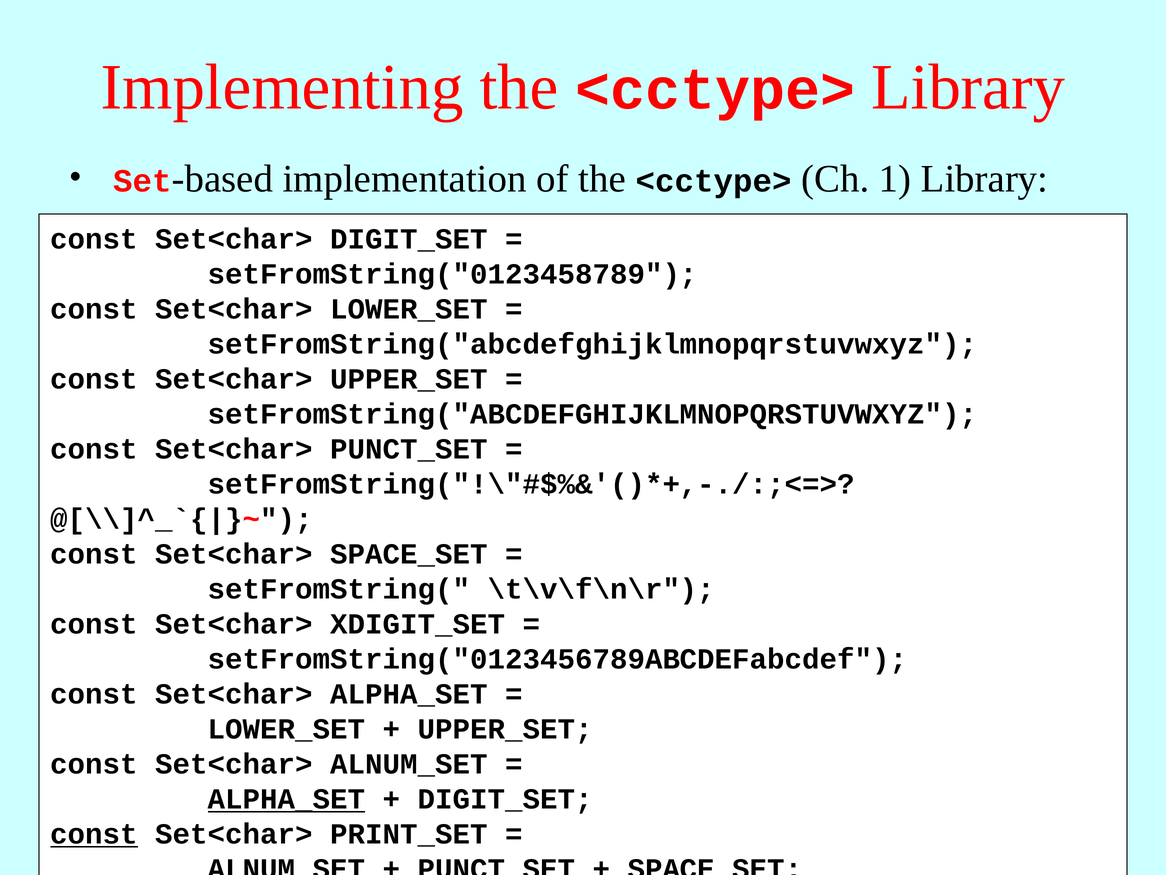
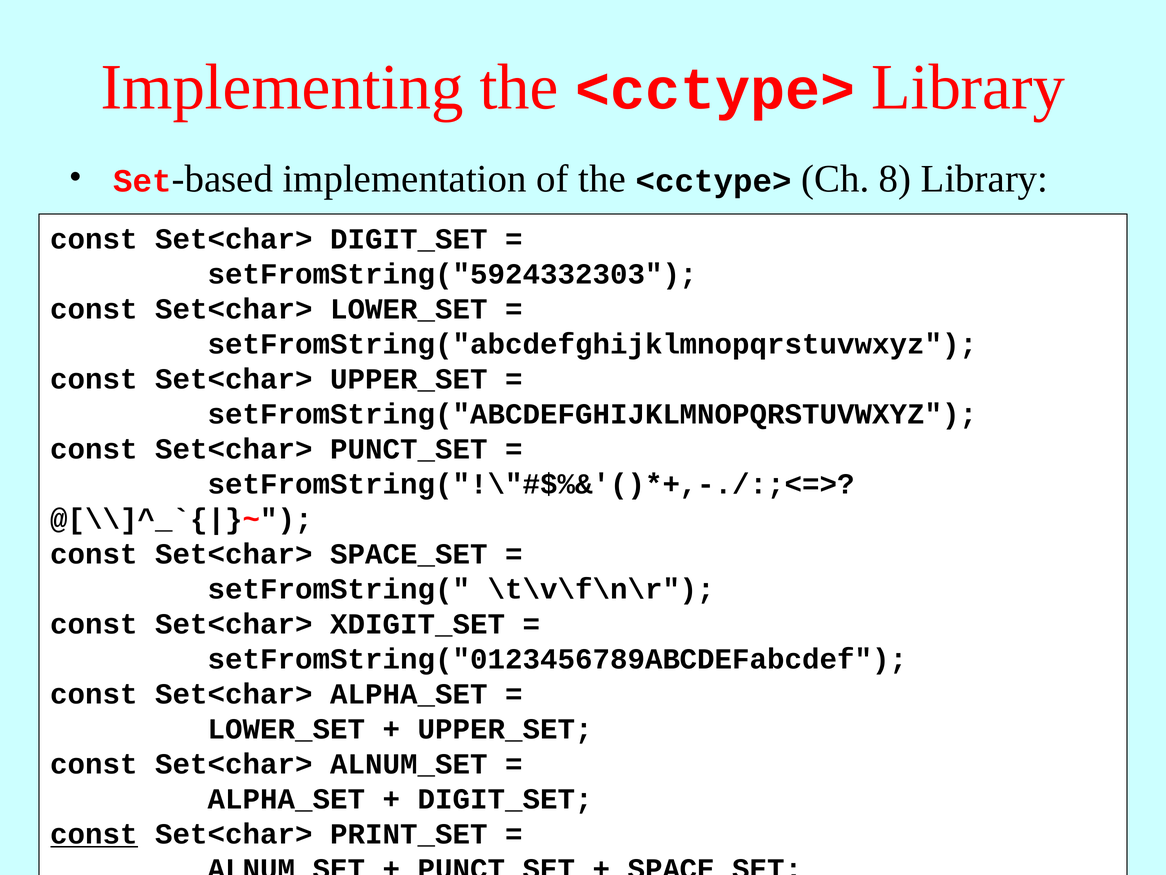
1: 1 -> 8 (895, 179)
setFromString("0123458789: setFromString("0123458789 -> setFromString("5924332303 (453, 274)
ALPHA_SET underline: present -> none (286, 799)
